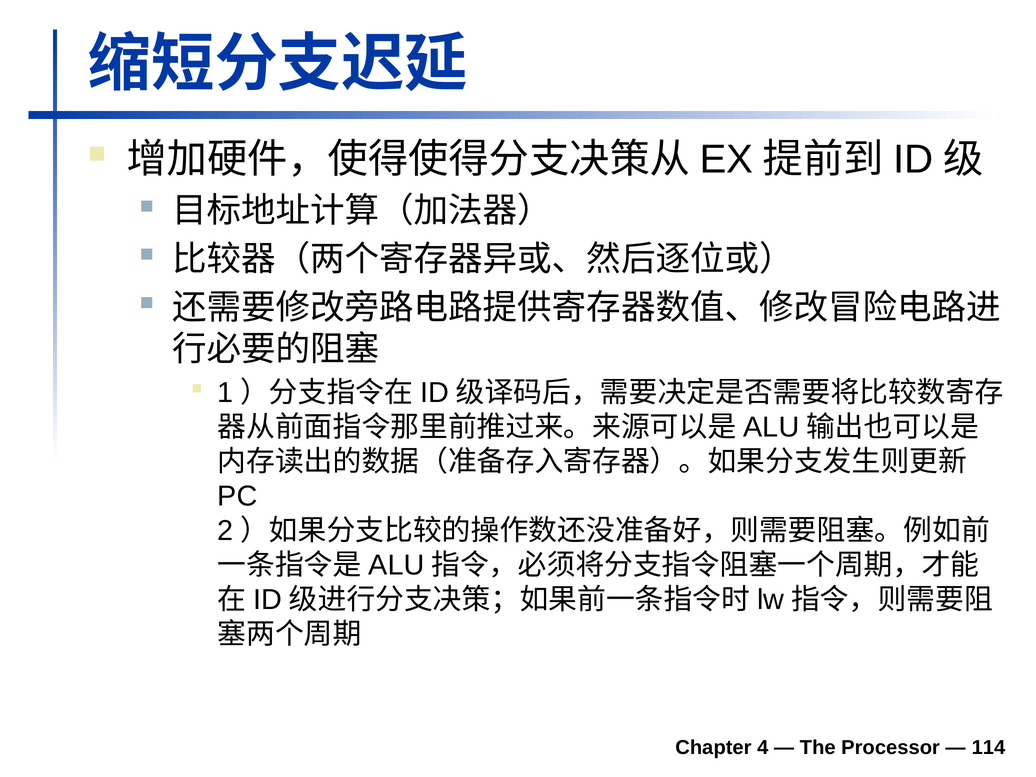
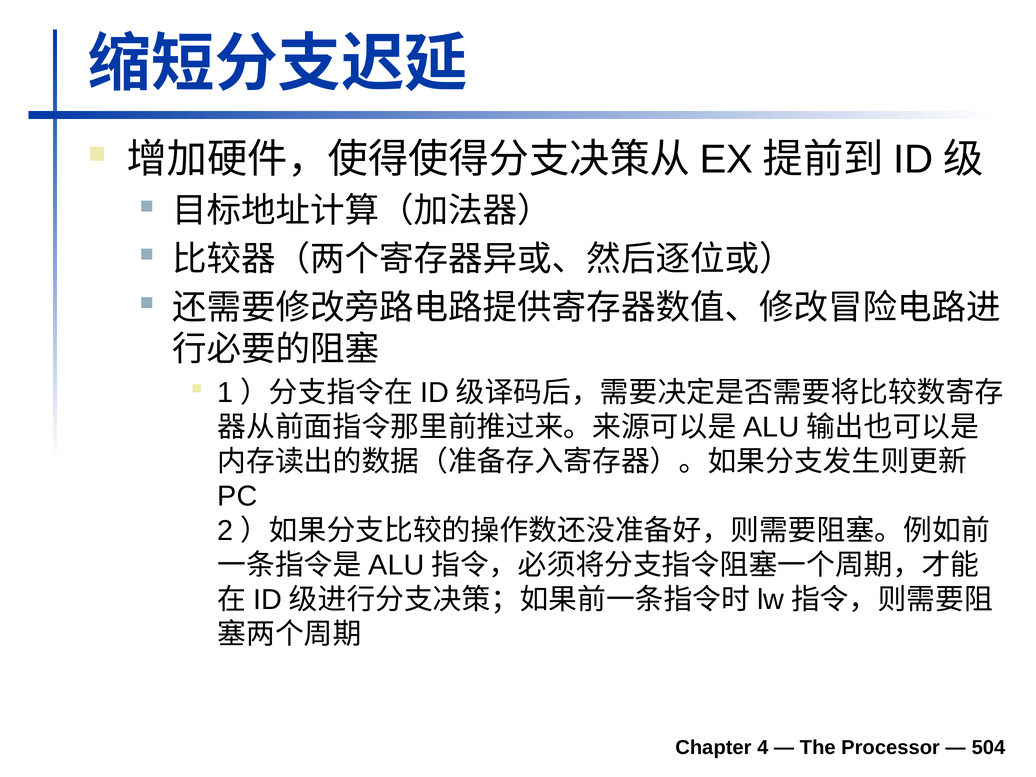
114: 114 -> 504 (988, 748)
